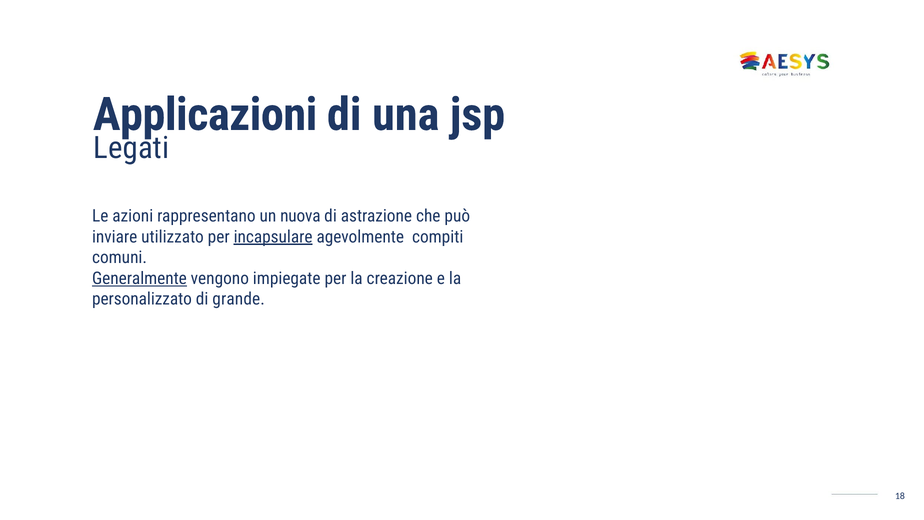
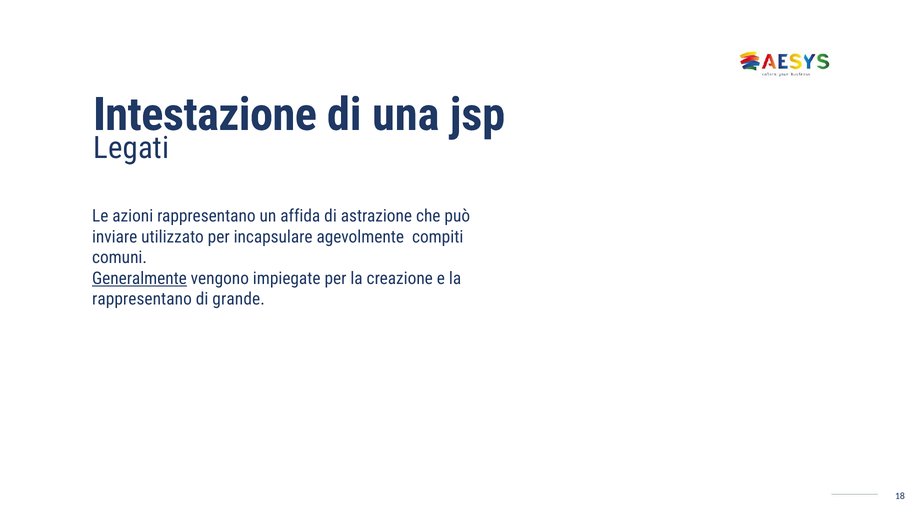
Applicazioni: Applicazioni -> Intestazione (205, 115)
nuova: nuova -> affida (300, 216)
incapsulare underline: present -> none (273, 237)
personalizzato: personalizzato -> rappresentano (142, 299)
